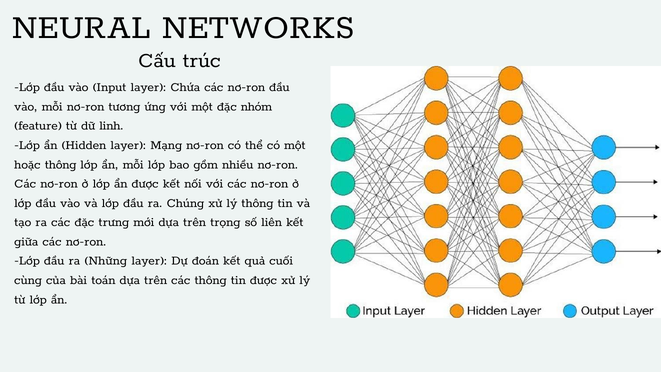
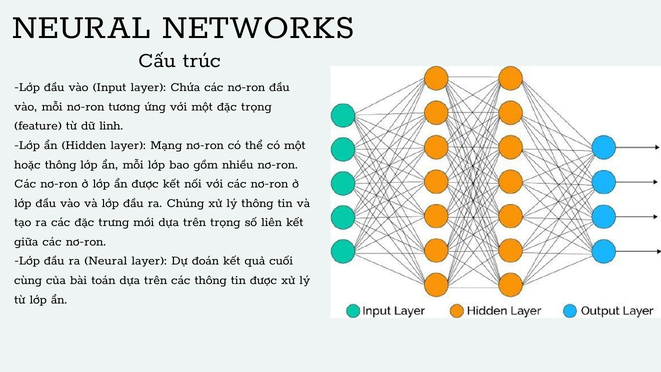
đặc nhóm: nhóm -> trọng (256, 106)
ra Những: Những -> Neural (106, 260)
